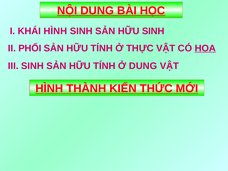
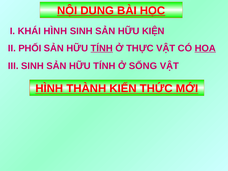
HỮU SINH: SINH -> KIỆN (153, 31)
TÍNH underline: none -> present (102, 48)
Ở DUNG: DUNG -> SỐNG (143, 66)
